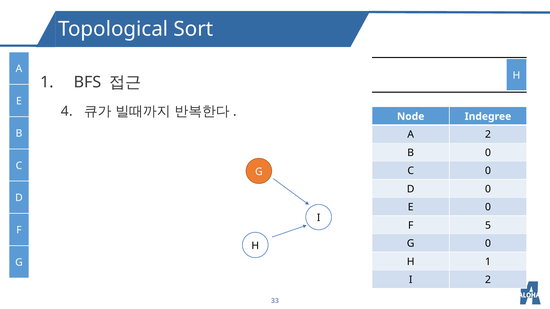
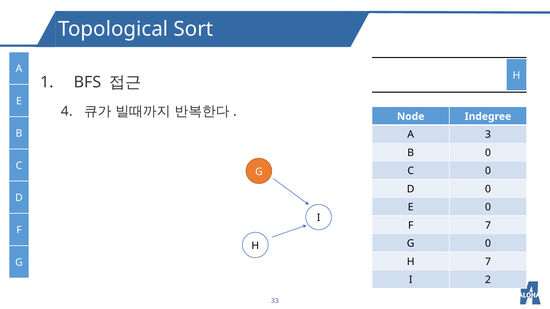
A 2: 2 -> 3 (488, 135)
F 5: 5 -> 7 (488, 226)
H 1: 1 -> 7 (488, 262)
